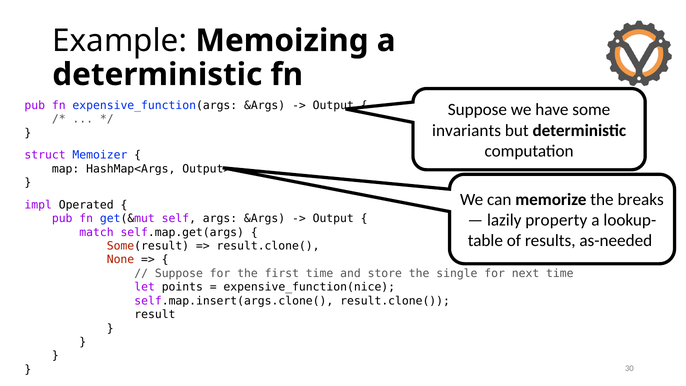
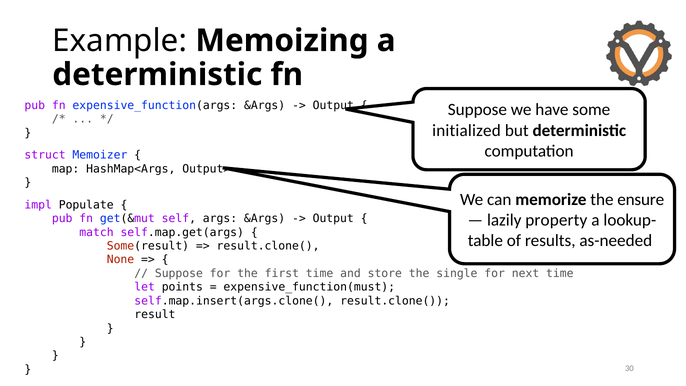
invariants: invariants -> initialized (466, 130)
breaks: breaks -> ensure (641, 200)
Operated: Operated -> Populate (86, 205)
expensive_function(nice: expensive_function(nice -> expensive_function(must (309, 287)
